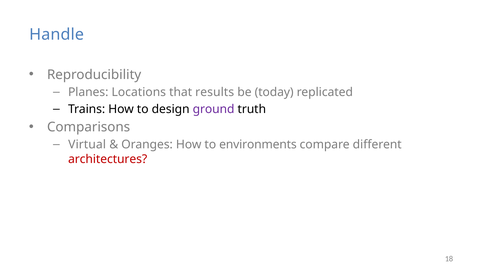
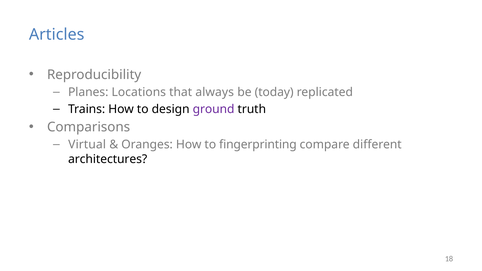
Handle: Handle -> Articles (57, 35)
results: results -> always (215, 92)
environments: environments -> fingerprinting (258, 145)
architectures colour: red -> black (108, 159)
